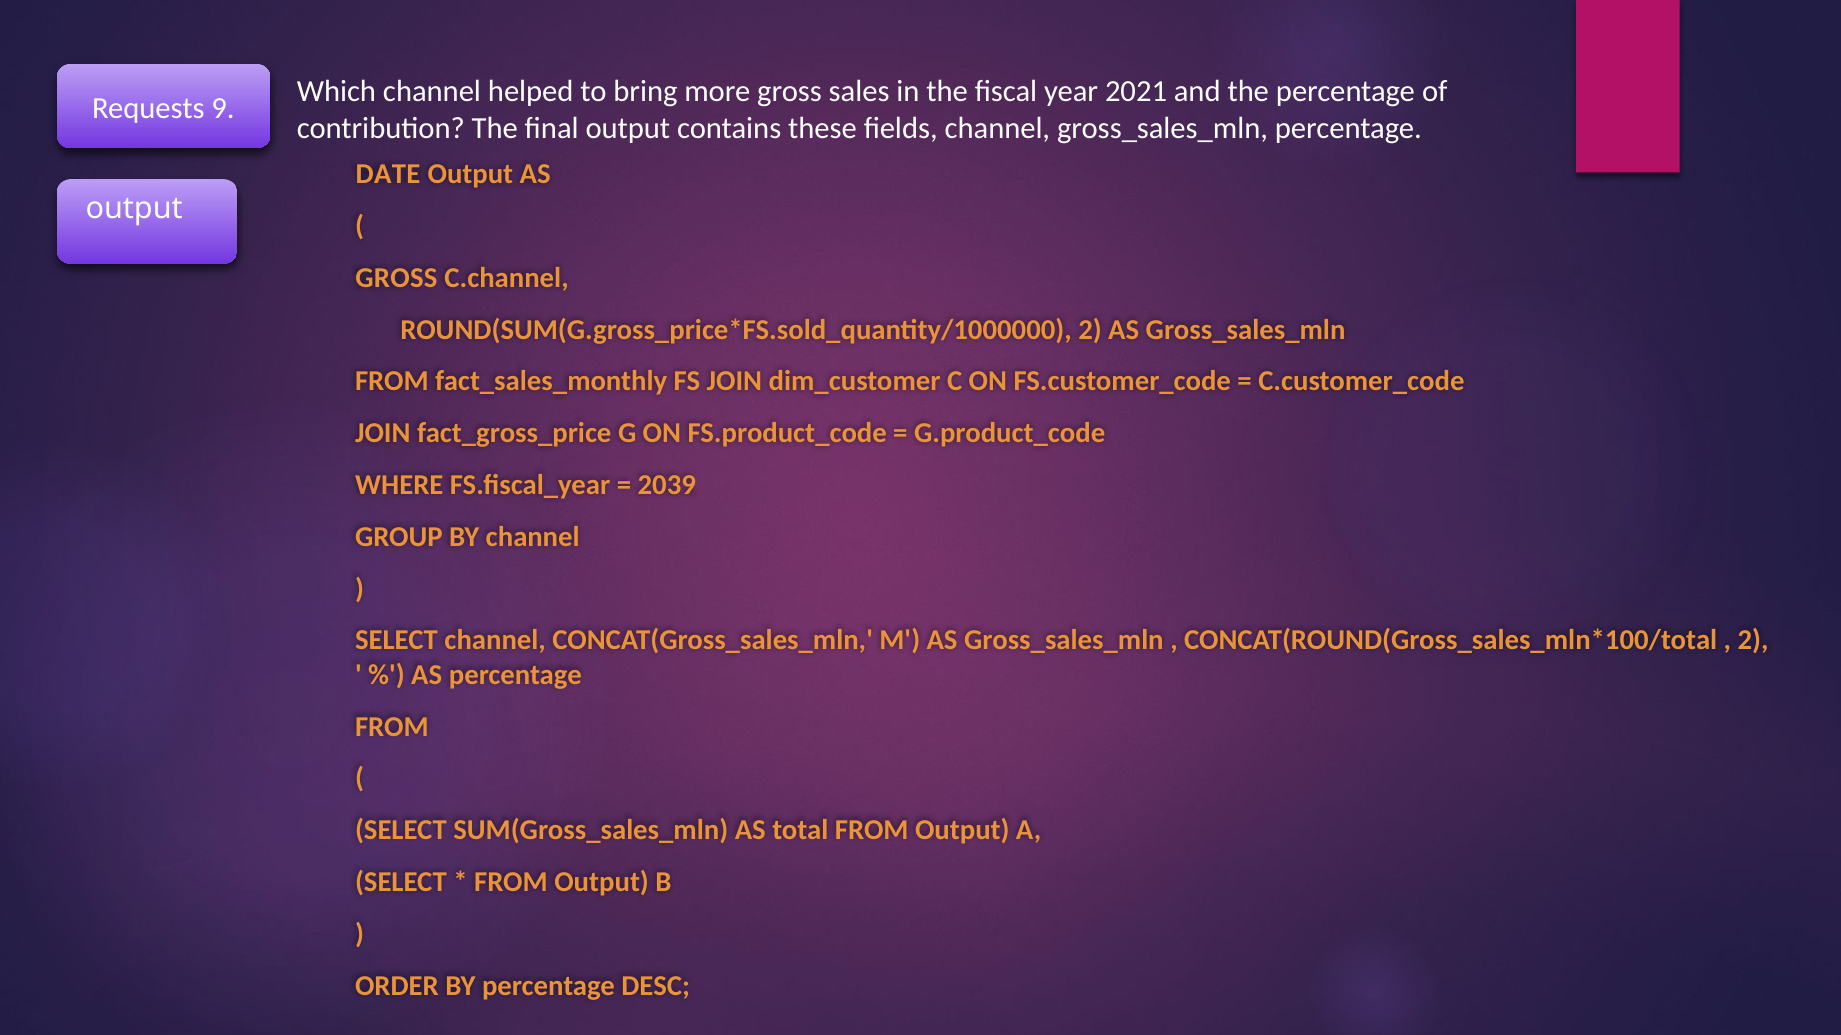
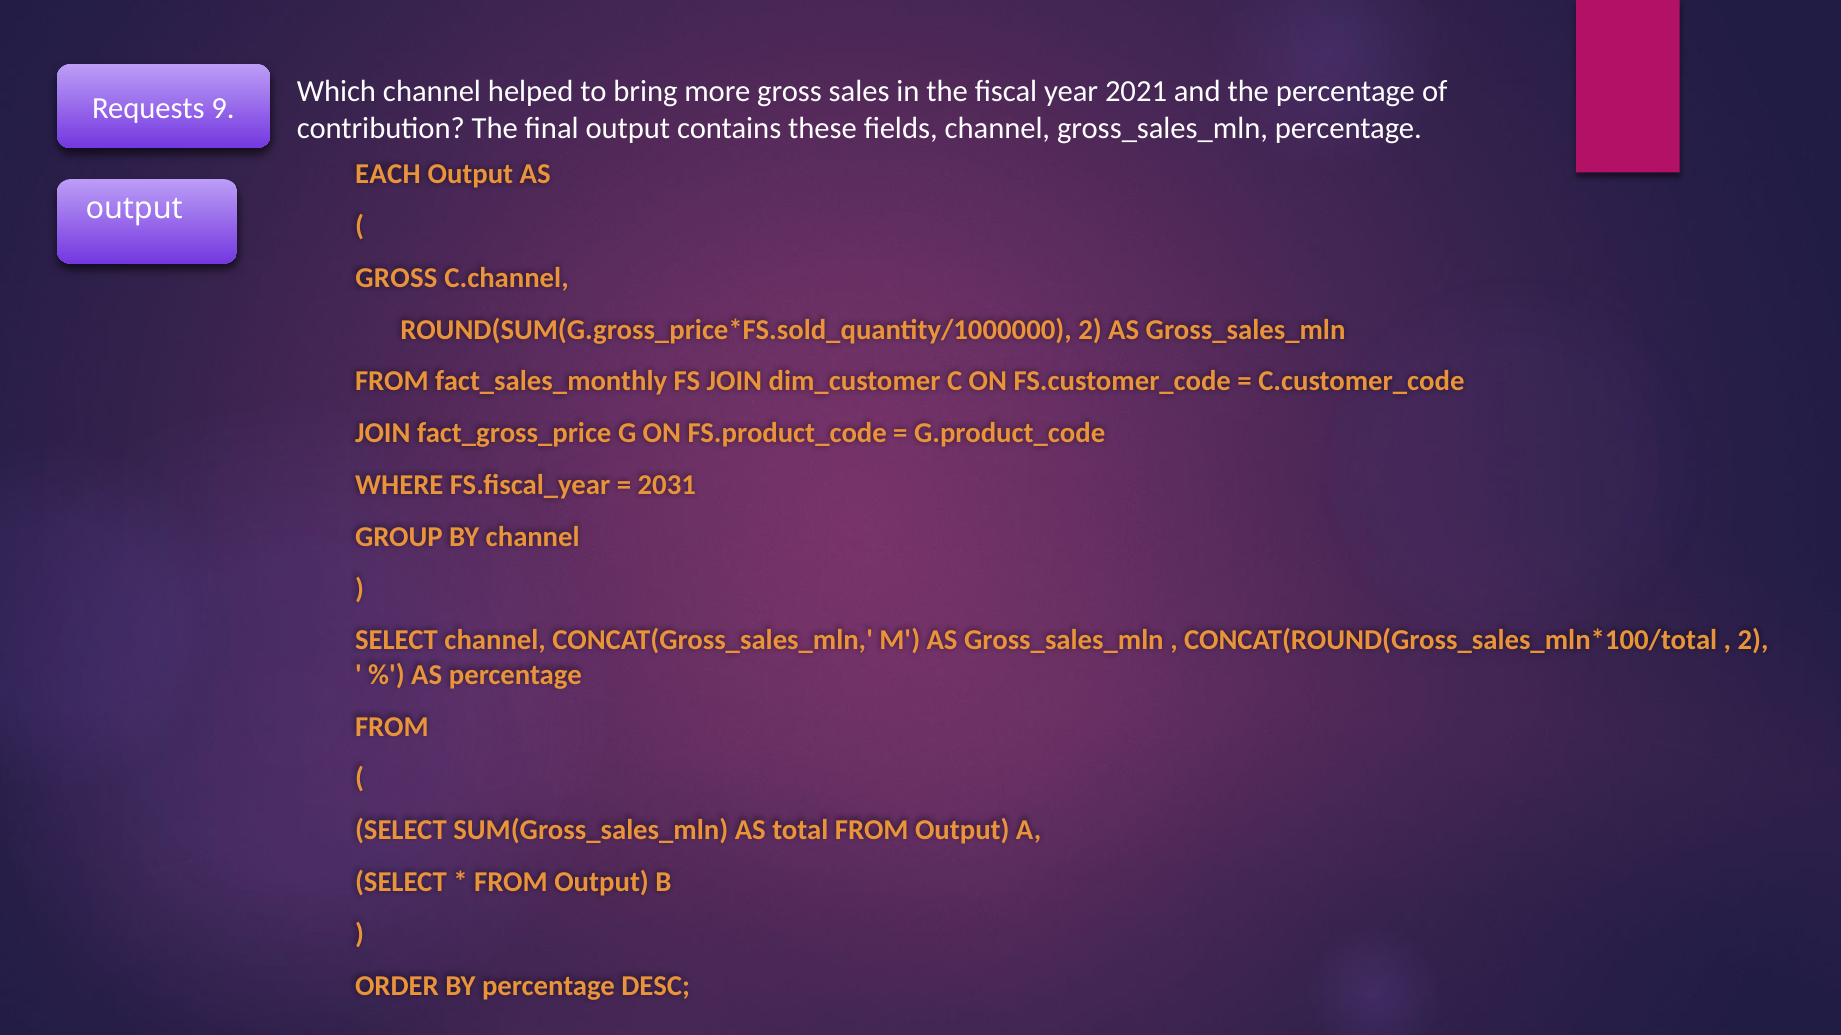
DATE: DATE -> EACH (388, 174)
2039: 2039 -> 2031 (667, 485)
